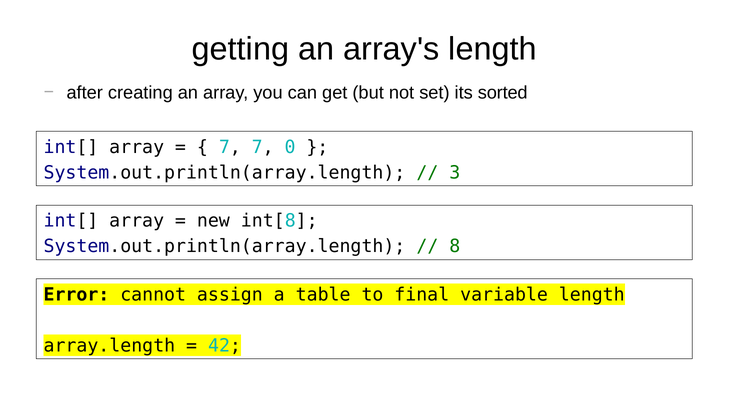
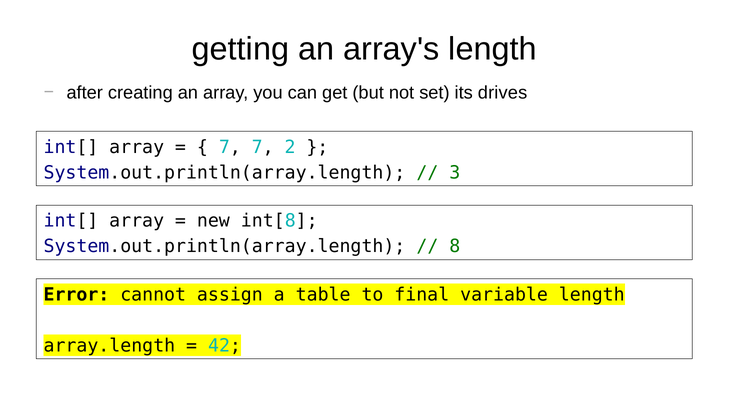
sorted: sorted -> drives (503, 93)
0: 0 -> 2 (290, 147)
